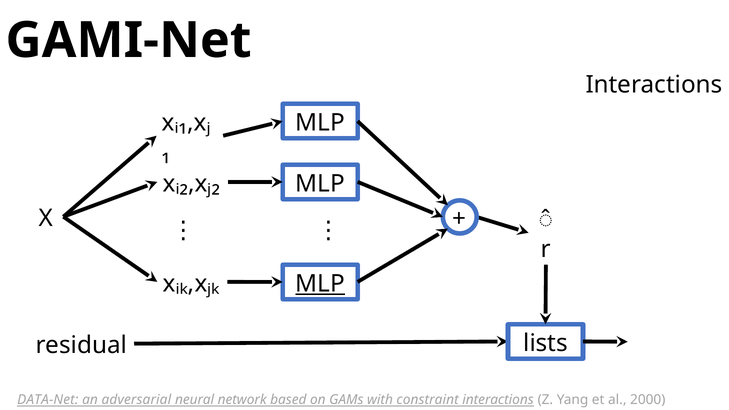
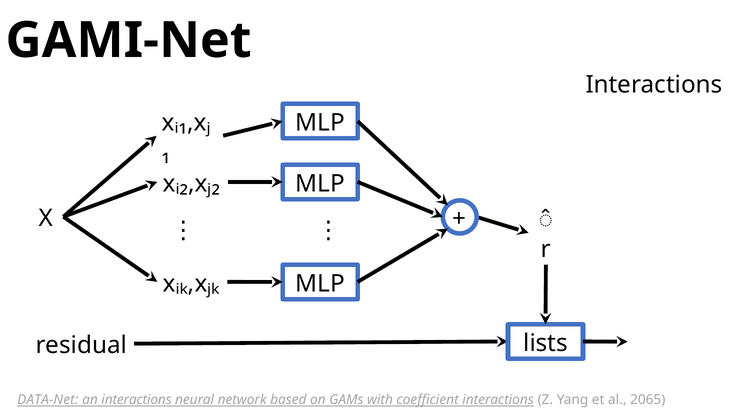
MLP underline: present -> none (320, 284)
an adversarial: adversarial -> interactions (136, 400)
constraint: constraint -> coefficient (428, 400)
2000: 2000 -> 2065 (648, 400)
